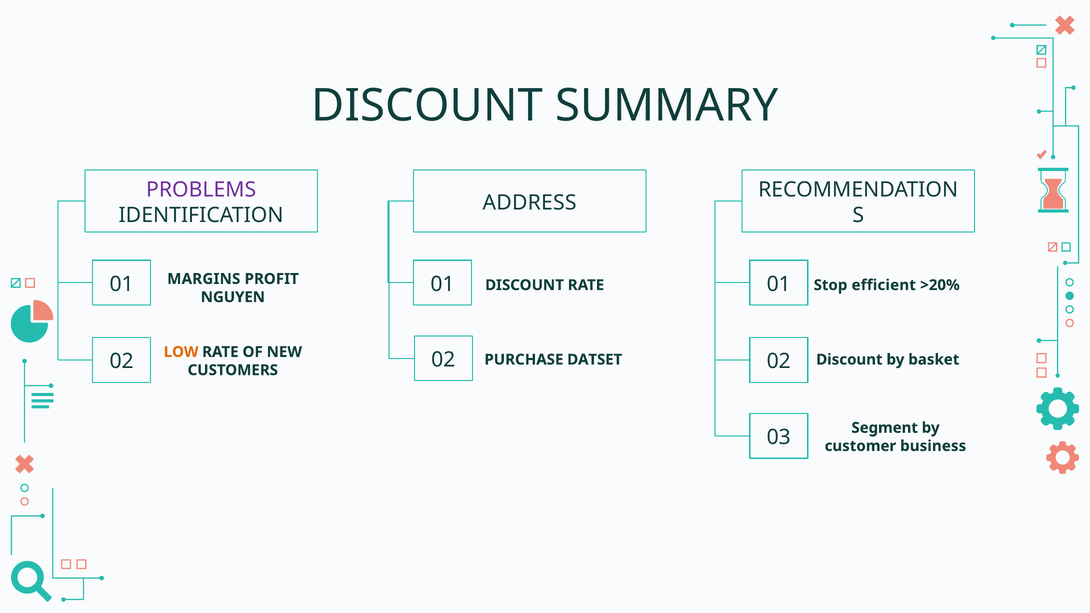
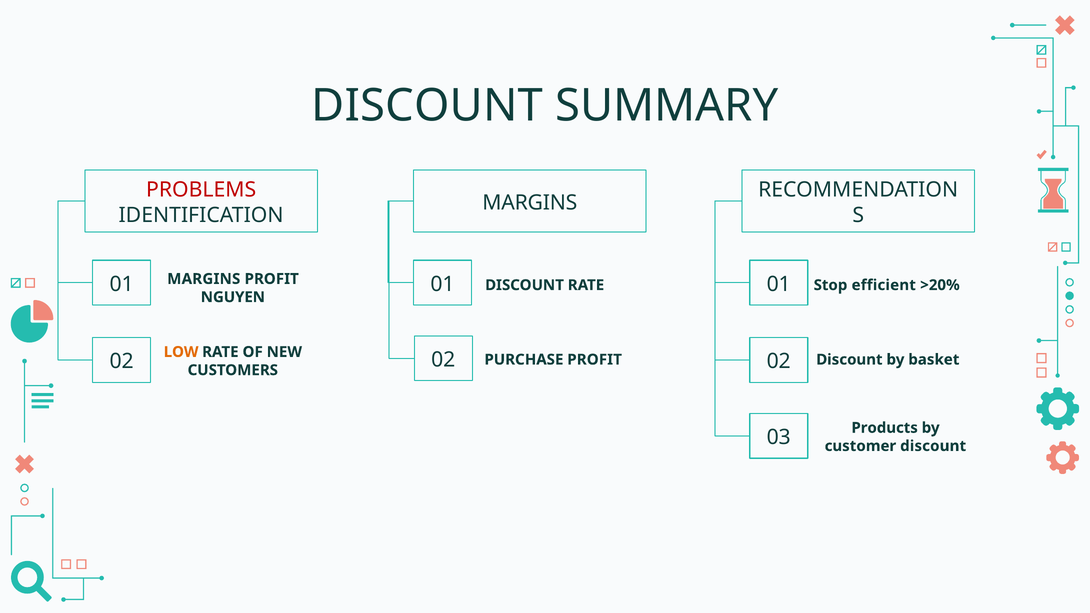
PROBLEMS colour: purple -> red (201, 190)
ADDRESS: ADDRESS -> MARGINS (530, 203)
PURCHASE DATSET: DATSET -> PROFIT (595, 360)
Segment: Segment -> Products (885, 428)
customer business: business -> discount (933, 446)
